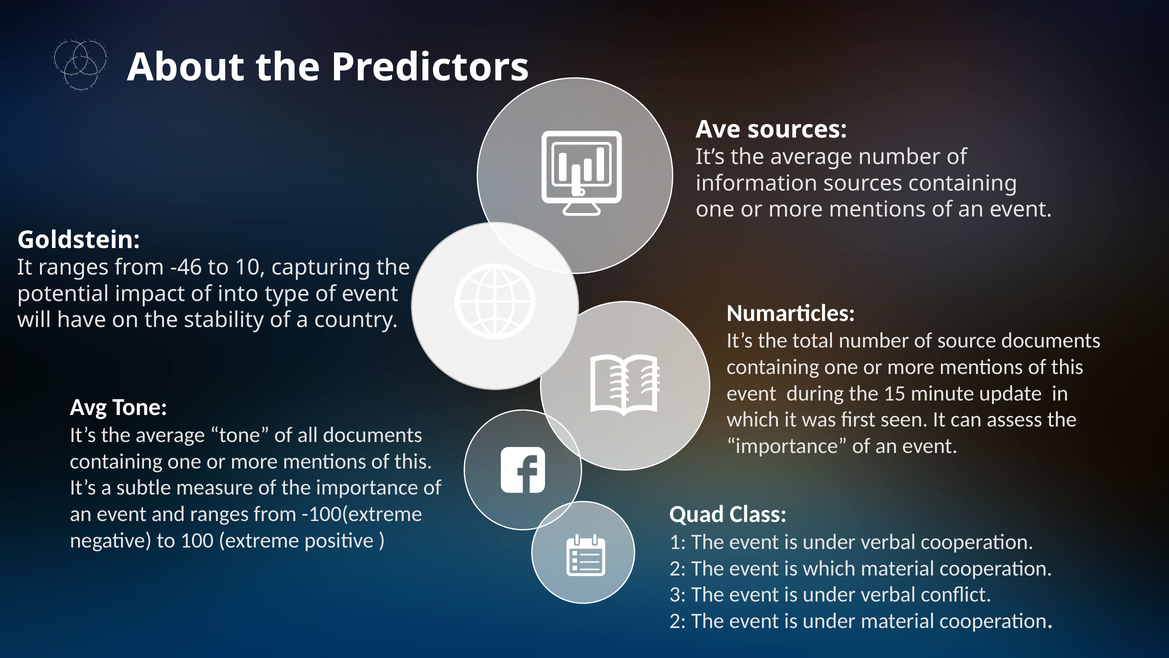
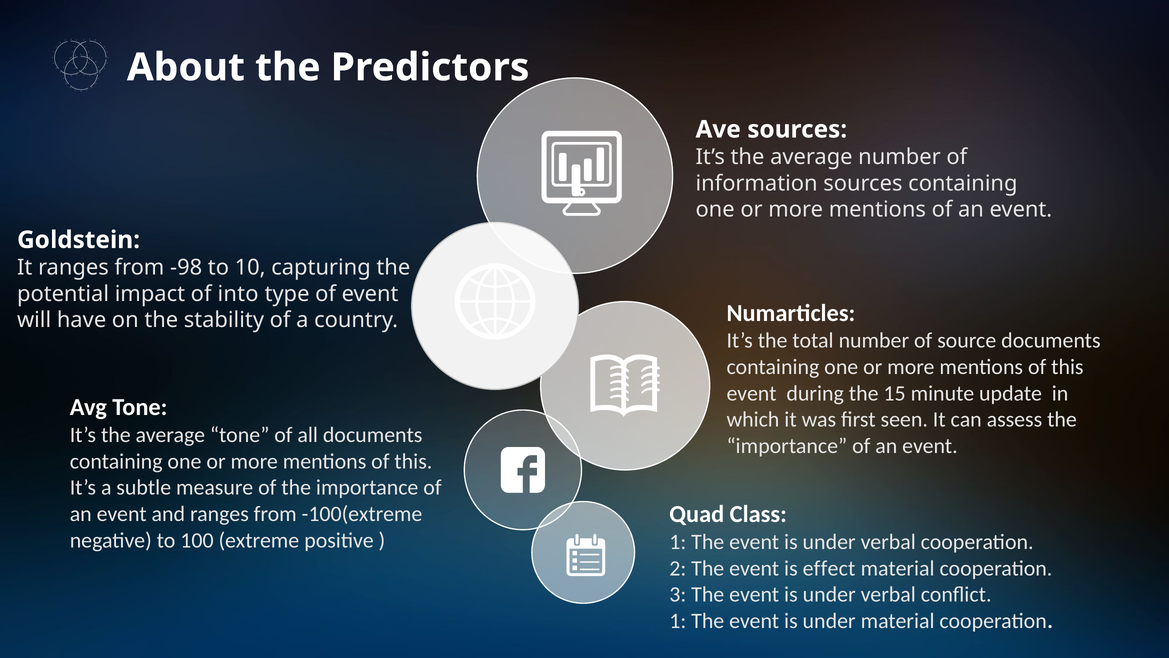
-46: -46 -> -98 (186, 267)
is which: which -> effect (829, 568)
2: 2 -> 1 (678, 621)
